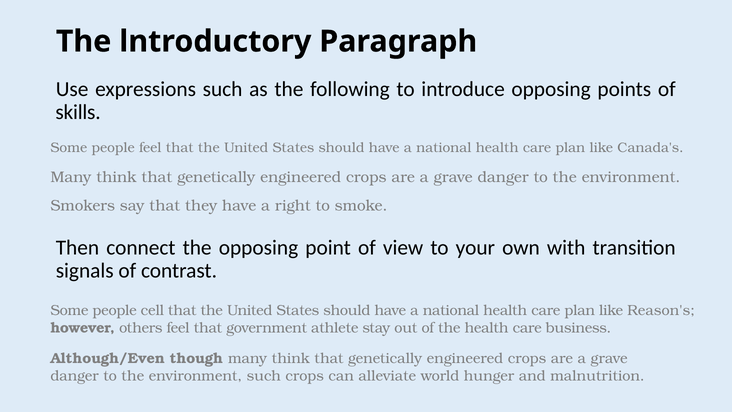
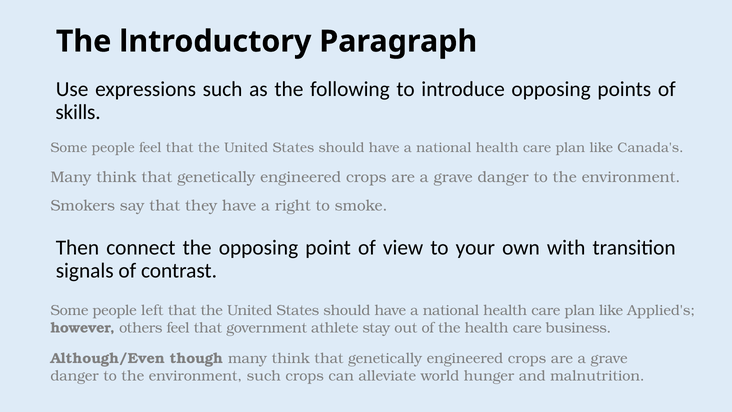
cell: cell -> left (152, 310)
Reason's: Reason's -> Applied's (661, 310)
